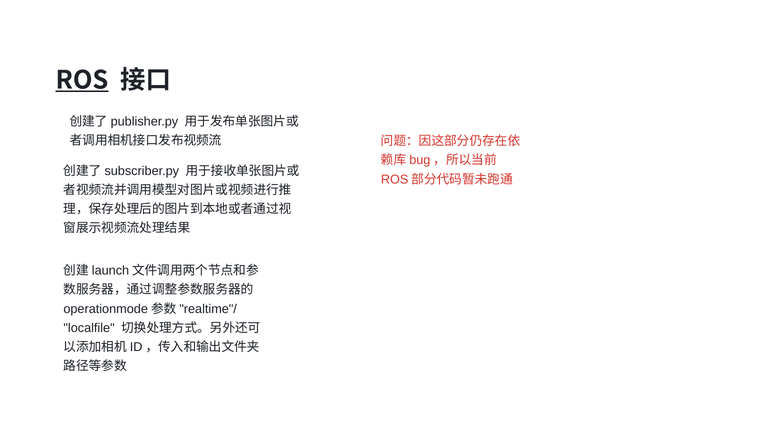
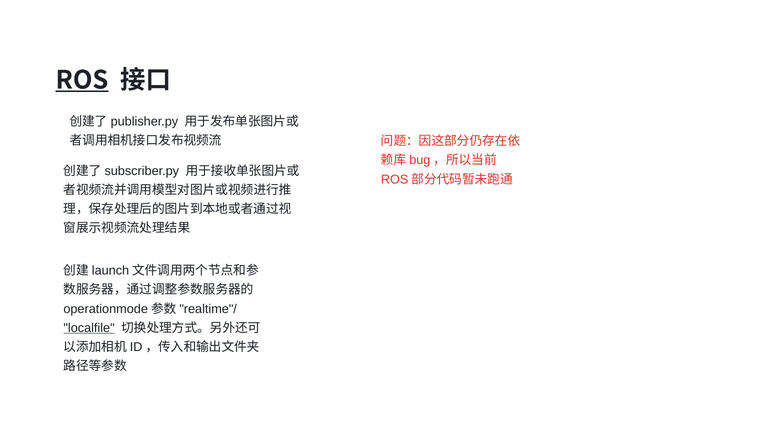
localfile underline: none -> present (89, 328)
